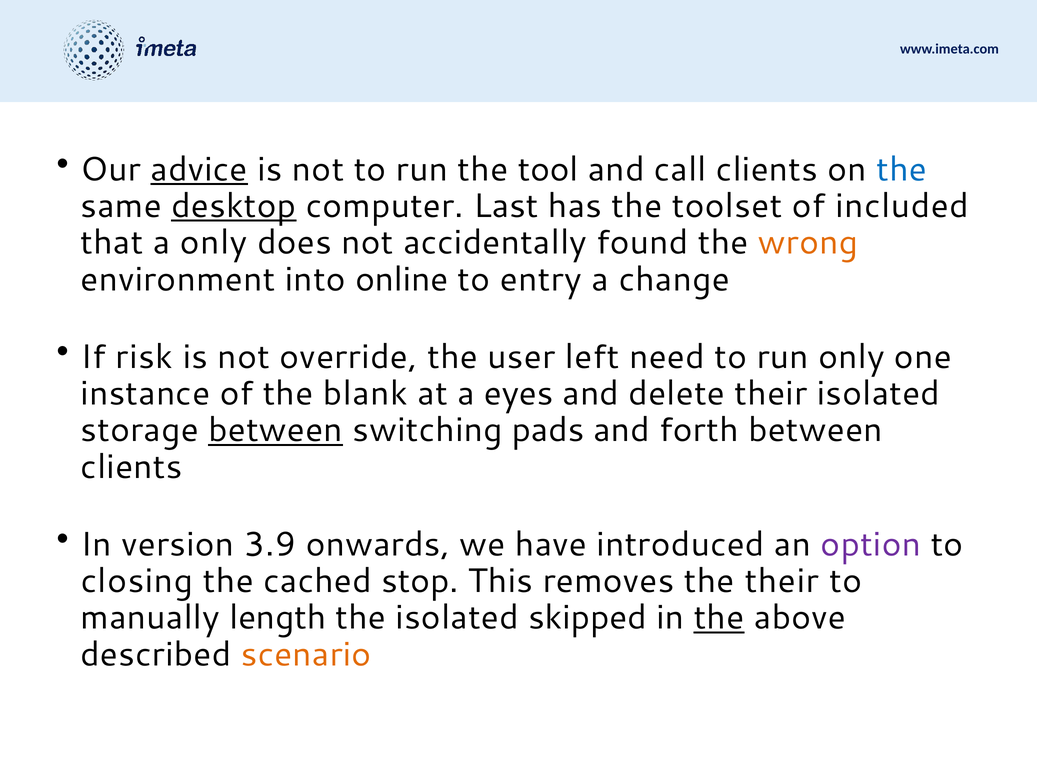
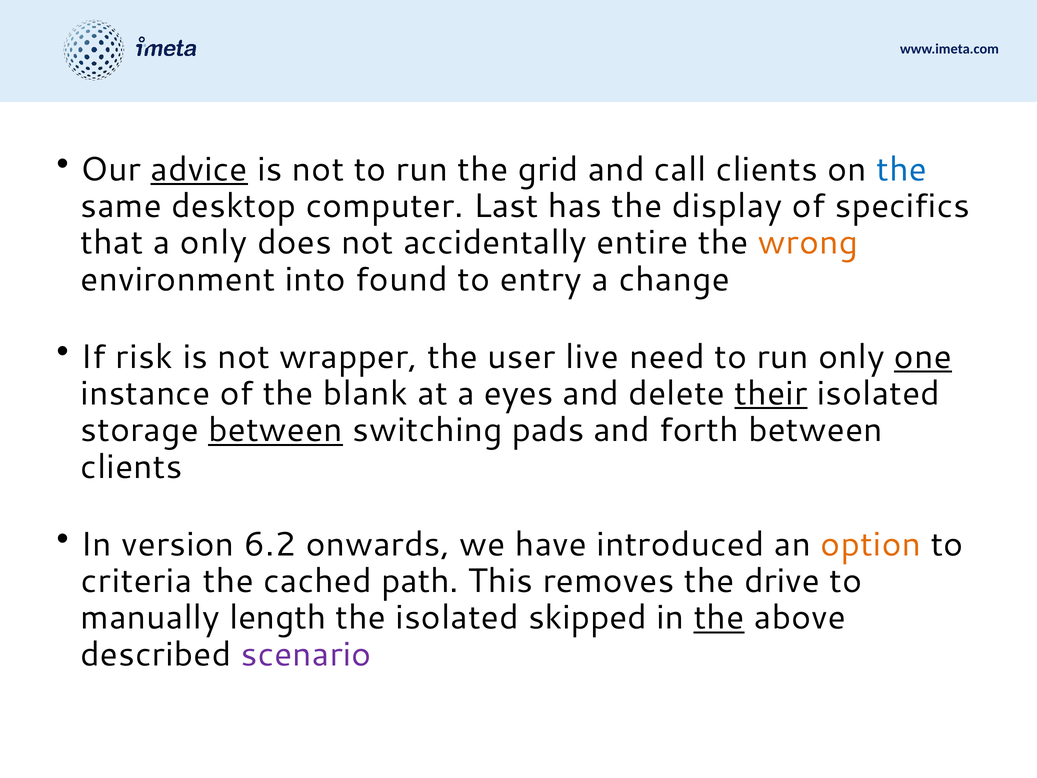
tool: tool -> grid (548, 169)
desktop underline: present -> none (234, 206)
toolset: toolset -> display (727, 206)
included: included -> specifics (902, 206)
found: found -> entire (642, 243)
online: online -> found (402, 279)
override: override -> wrapper (349, 357)
left: left -> live (592, 357)
one underline: none -> present (923, 357)
their underline: none -> present (771, 393)
3.9: 3.9 -> 6.2 (270, 544)
option colour: purple -> orange (871, 544)
closing: closing -> criteria (137, 581)
stop: stop -> path (420, 581)
the their: their -> drive (782, 581)
scenario colour: orange -> purple (306, 654)
